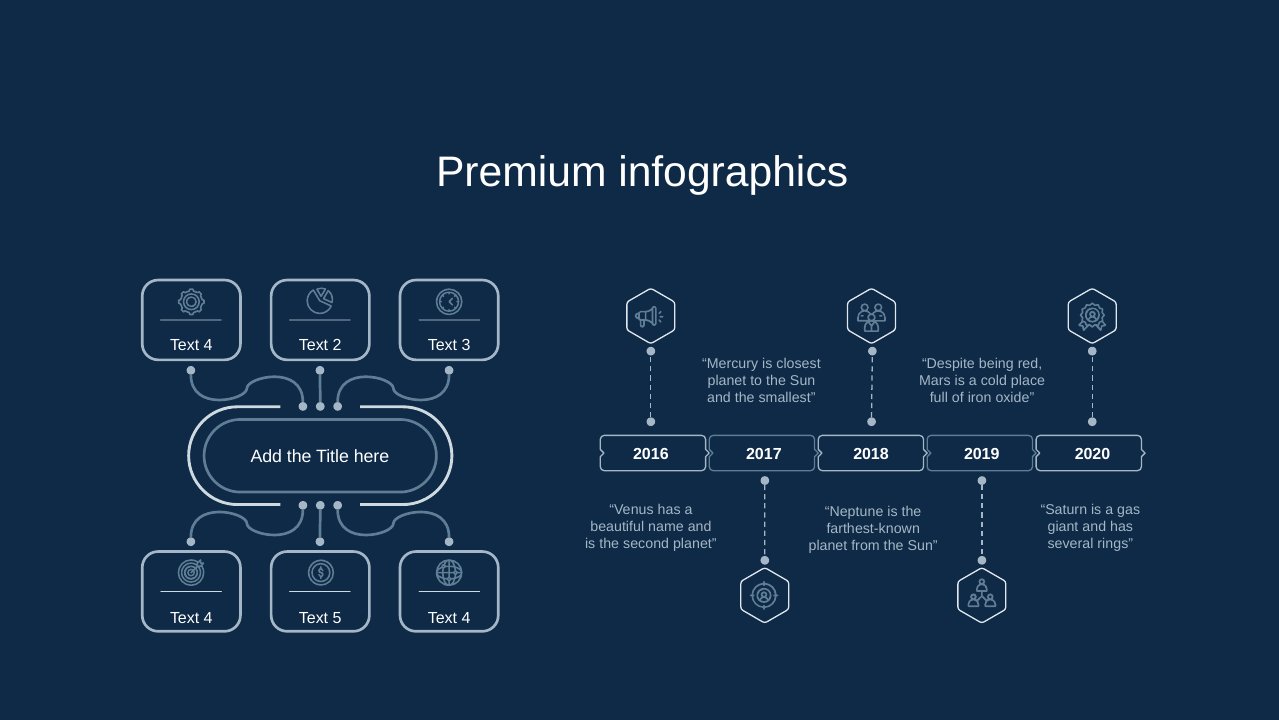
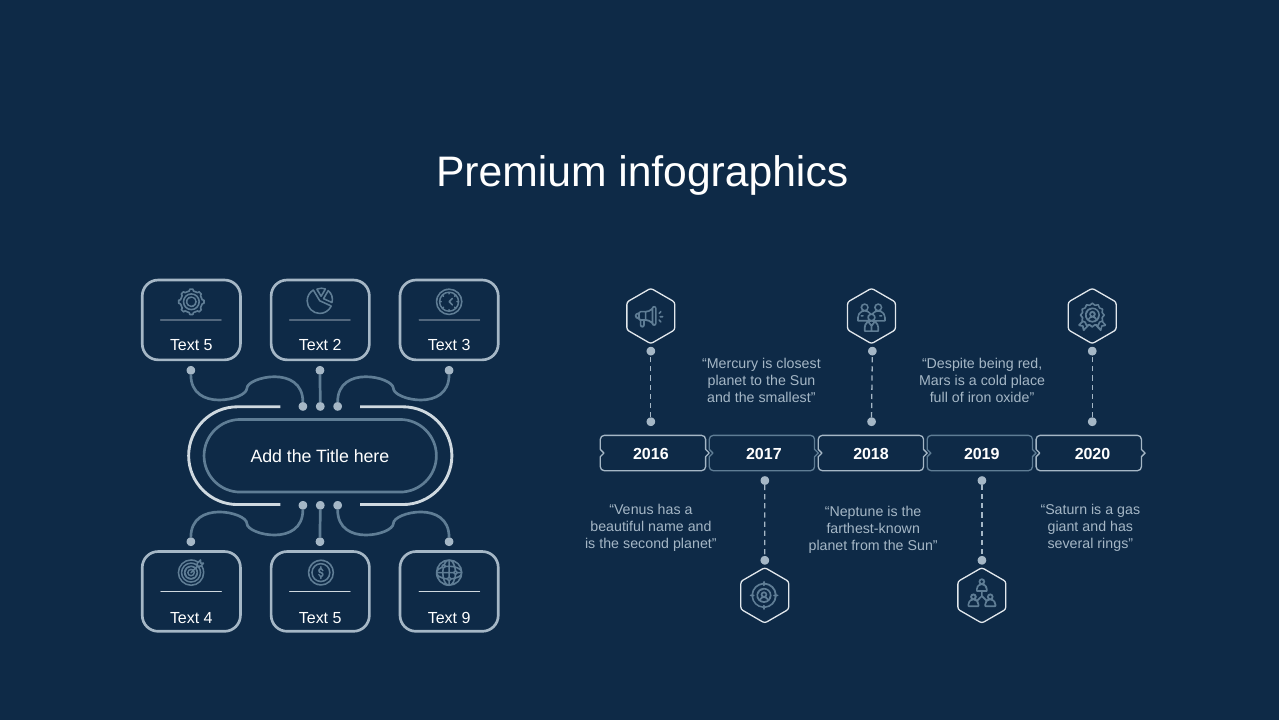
4: 4 -> 5 (208, 345)
5 Text 4: 4 -> 9 (466, 618)
